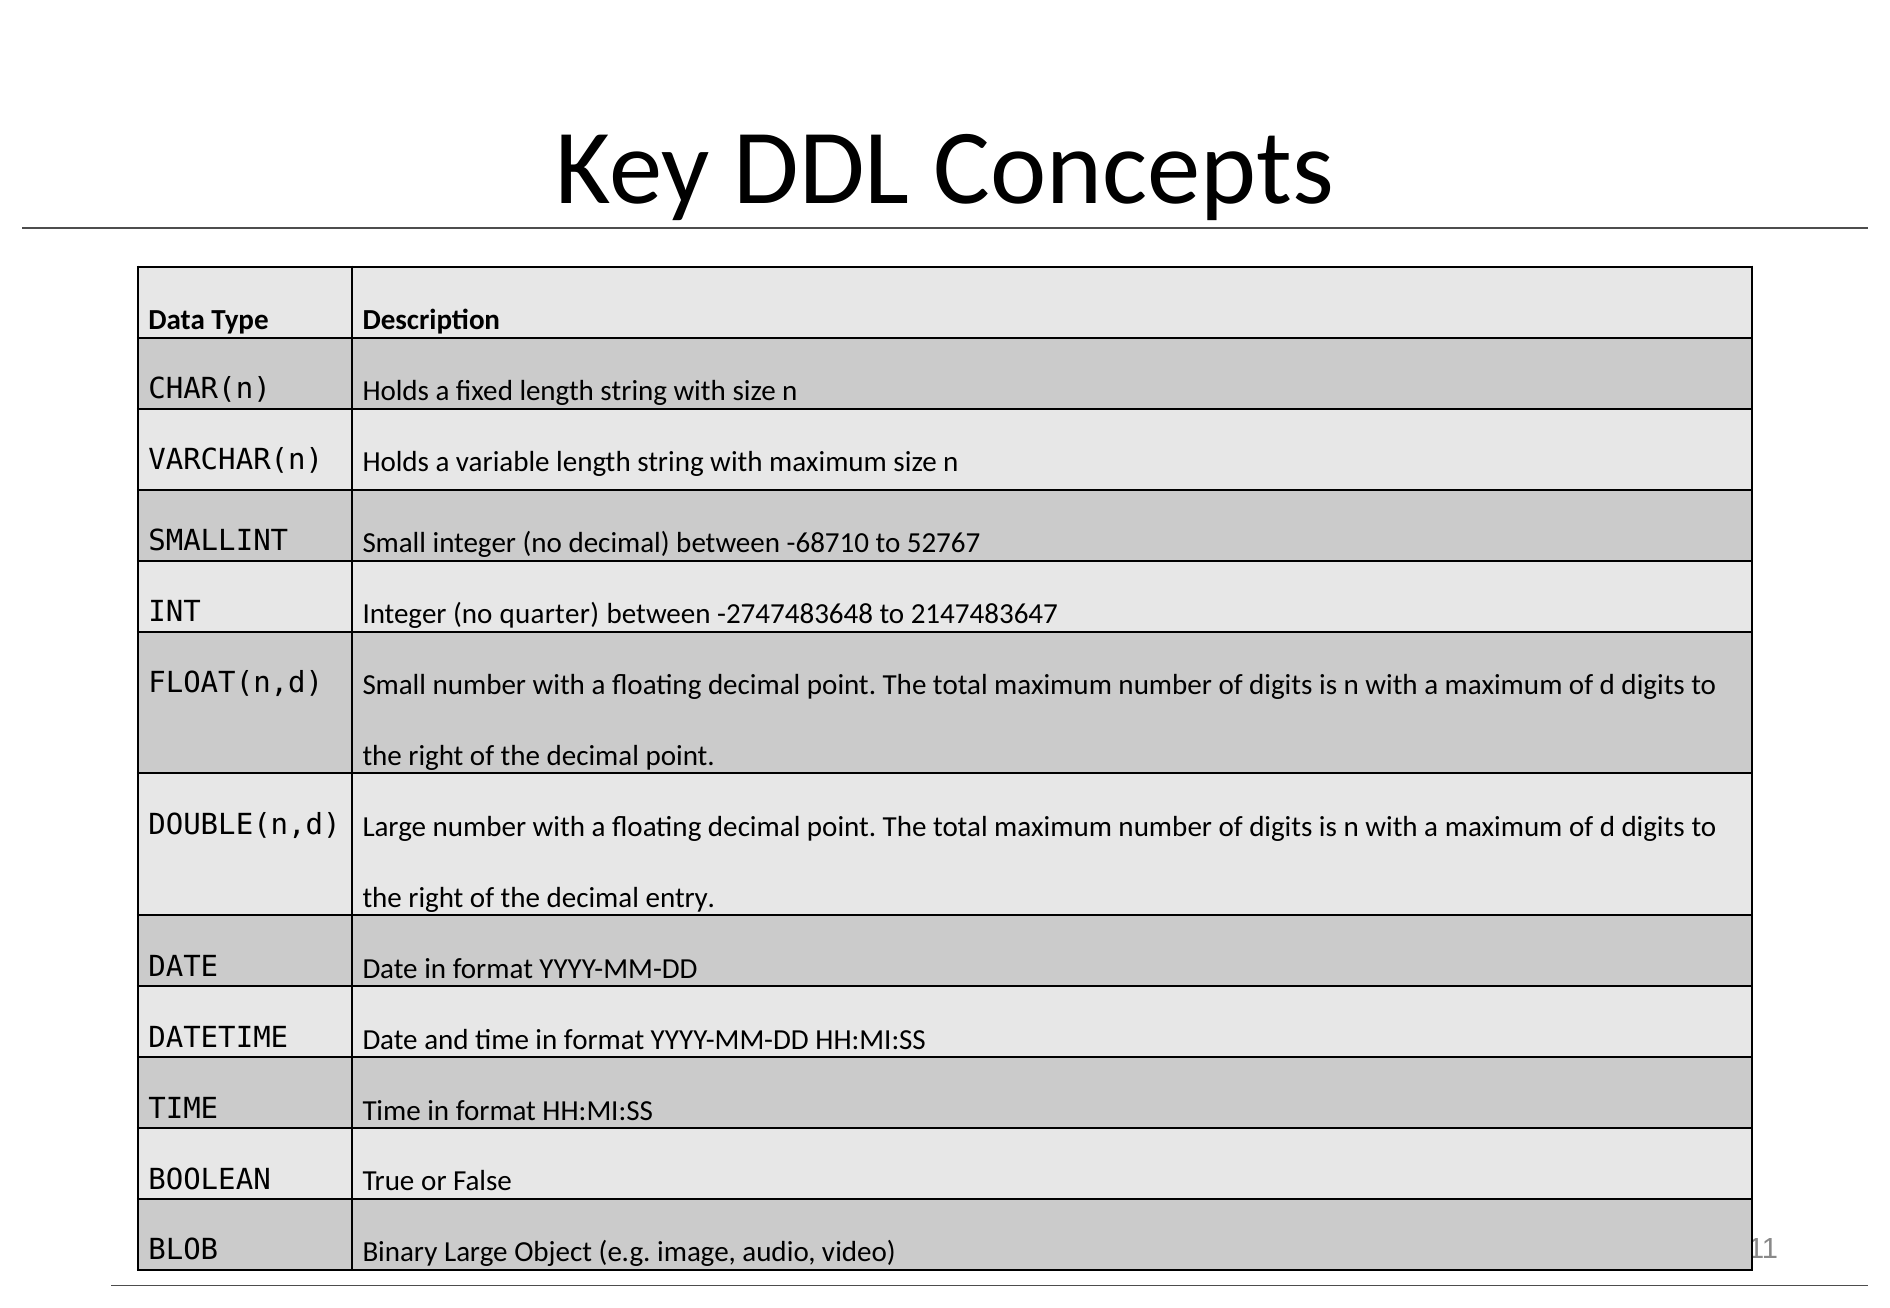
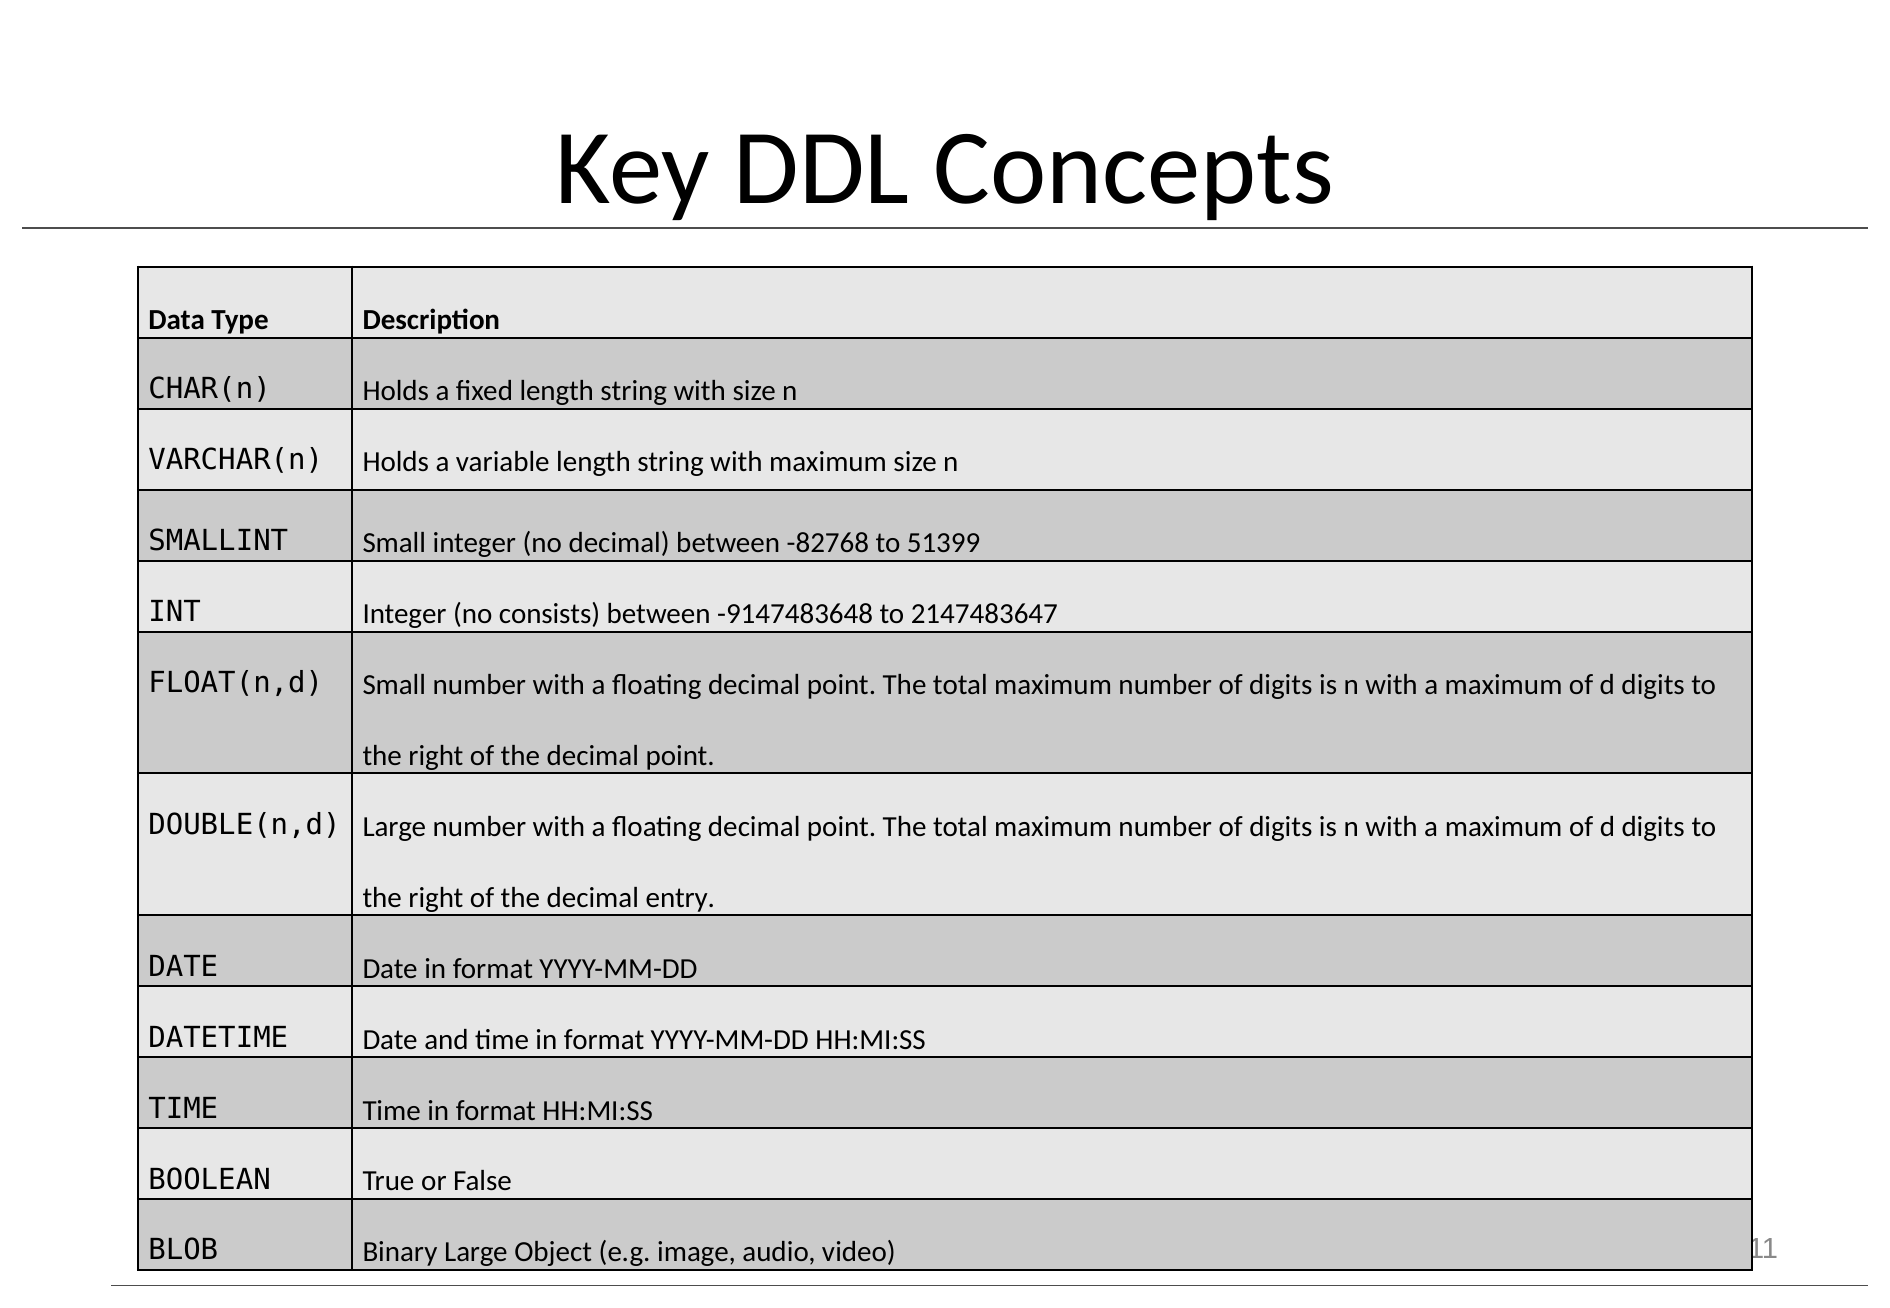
-68710: -68710 -> -82768 (828, 543)
52767: 52767 -> 51399 (944, 543)
quarter: quarter -> consists (550, 614)
-2747483648: -2747483648 -> -9147483648 (795, 614)
